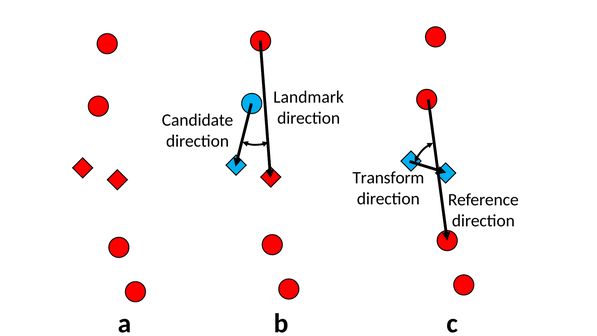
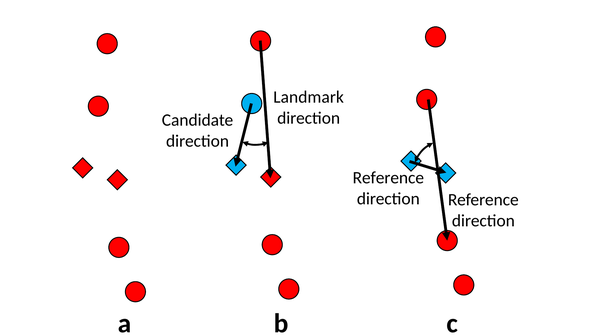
Transform: Transform -> Reference (388, 178)
